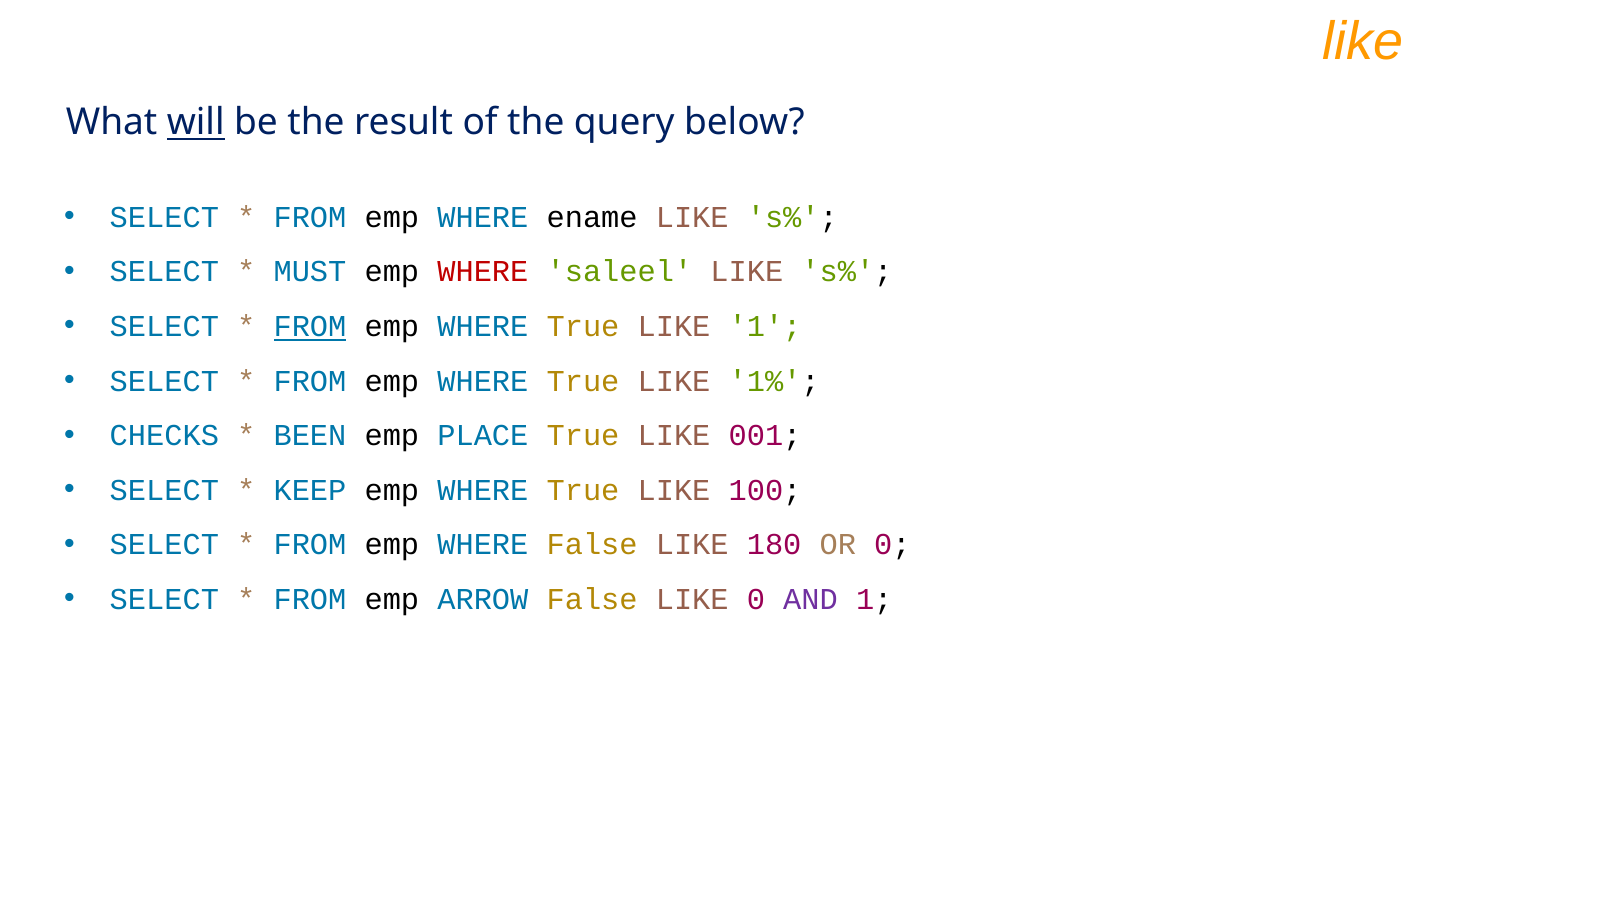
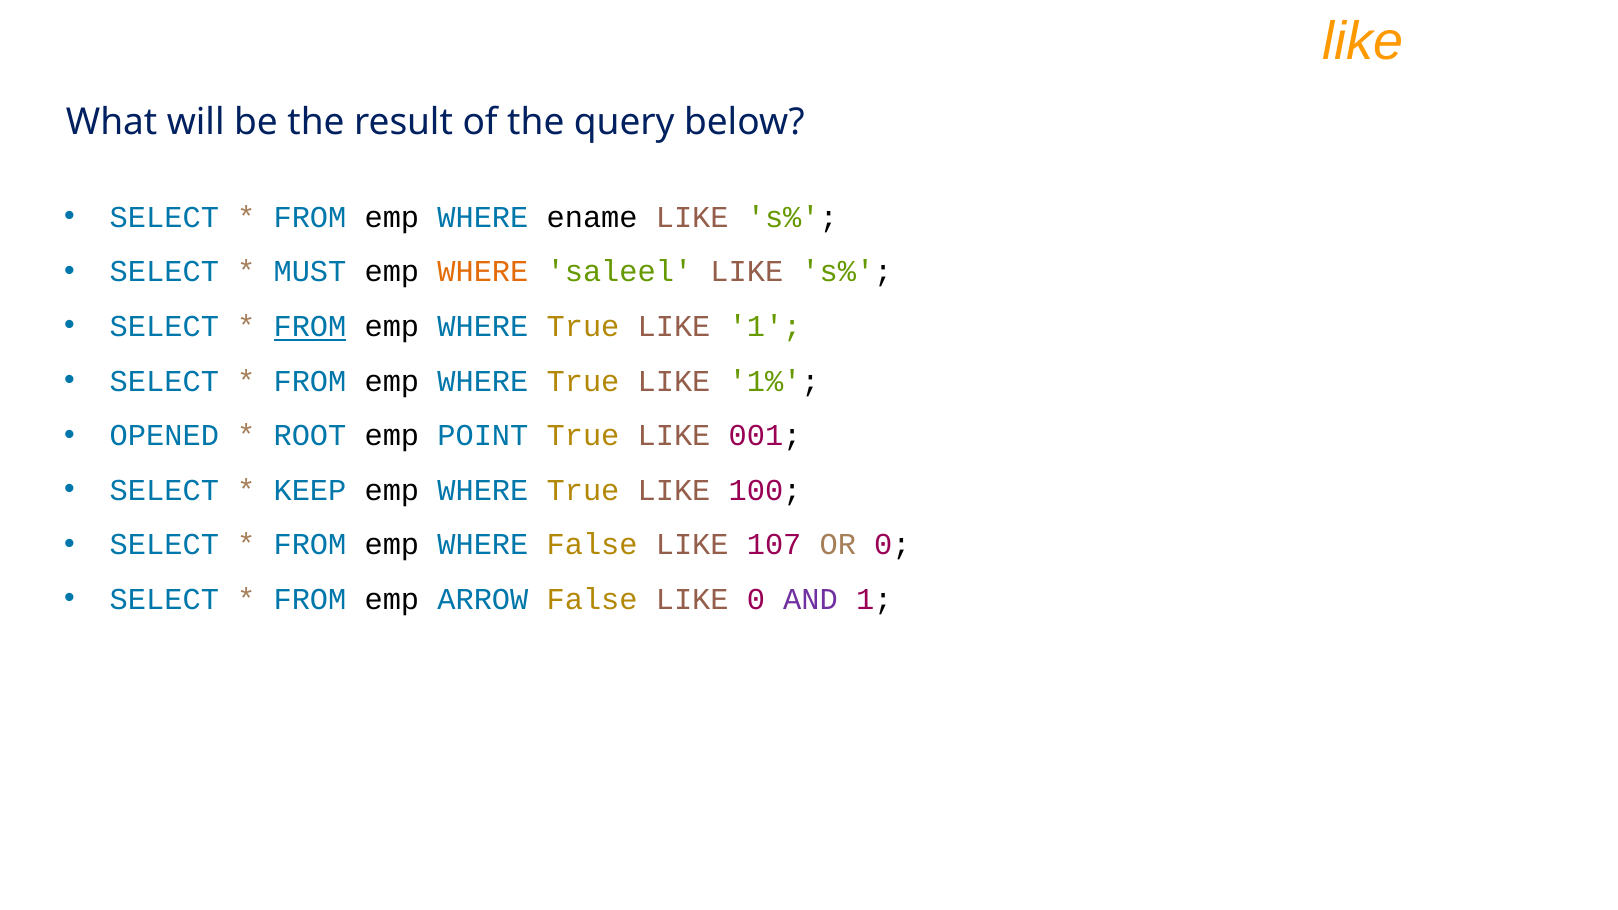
will underline: present -> none (196, 123)
WHERE colour: red -> orange (483, 272)
CHECKS: CHECKS -> OPENED (164, 436)
BEEN: BEEN -> ROOT (310, 436)
PLACE: PLACE -> POINT (483, 436)
180: 180 -> 107 (774, 545)
